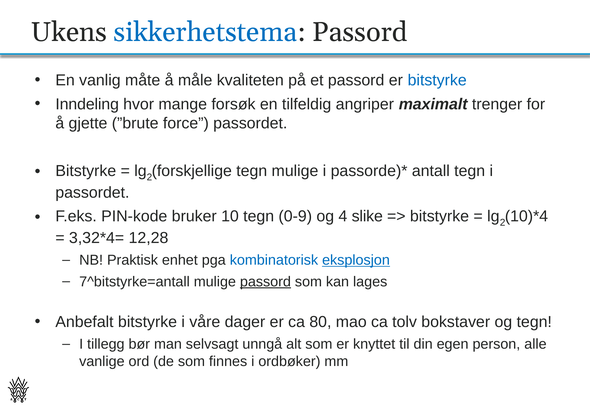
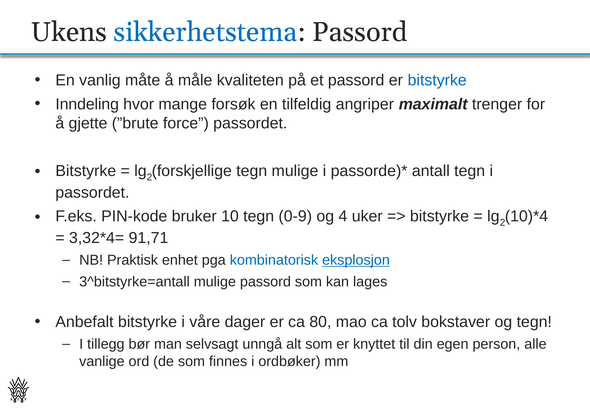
slike: slike -> uker (367, 217)
12,28: 12,28 -> 91,71 (148, 238)
7^bitstyrke=antall: 7^bitstyrke=antall -> 3^bitstyrke=antall (135, 282)
passord underline: present -> none (265, 282)
